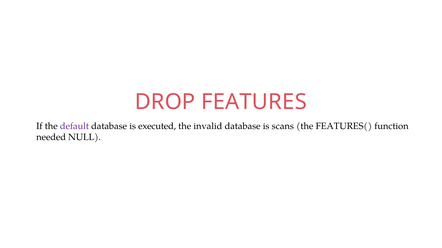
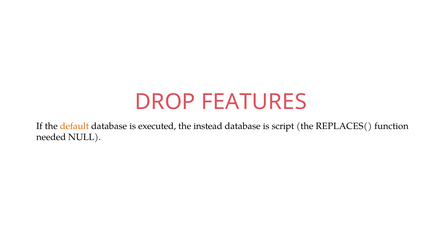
default colour: purple -> orange (74, 127)
invalid: invalid -> instead (208, 127)
scans: scans -> script (283, 127)
FEATURES(: FEATURES( -> REPLACES( (344, 127)
